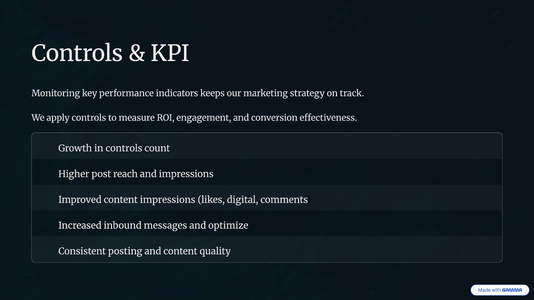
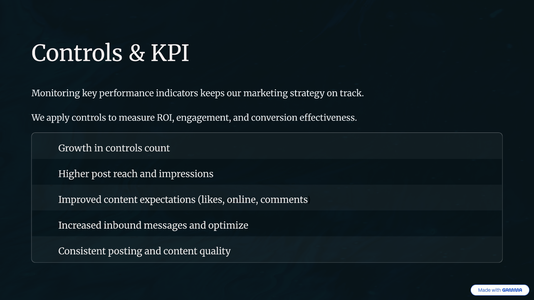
content impressions: impressions -> expectations (168, 200)
digital: digital -> online (243, 200)
